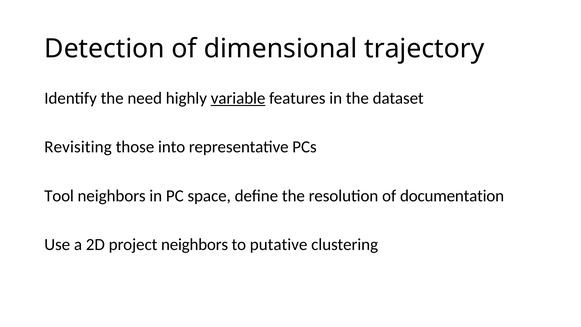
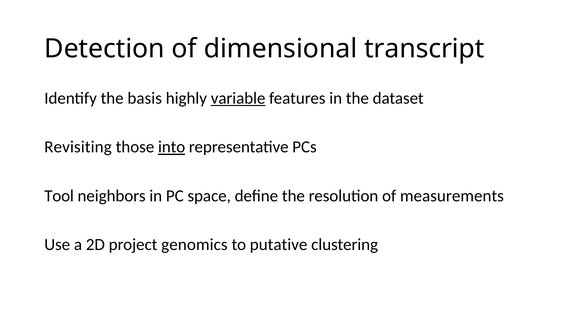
trajectory: trajectory -> transcript (424, 49)
need: need -> basis (145, 98)
into underline: none -> present (172, 147)
documentation: documentation -> measurements (452, 196)
project neighbors: neighbors -> genomics (194, 244)
